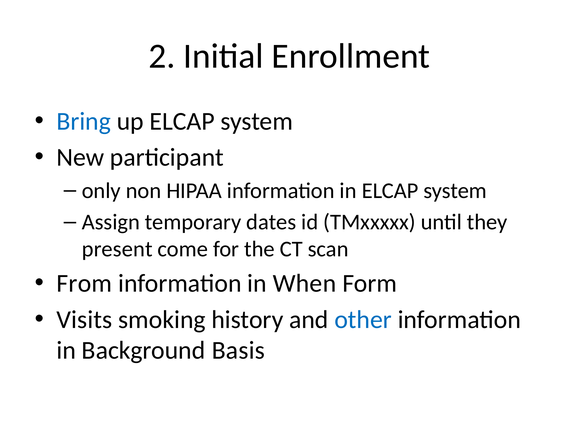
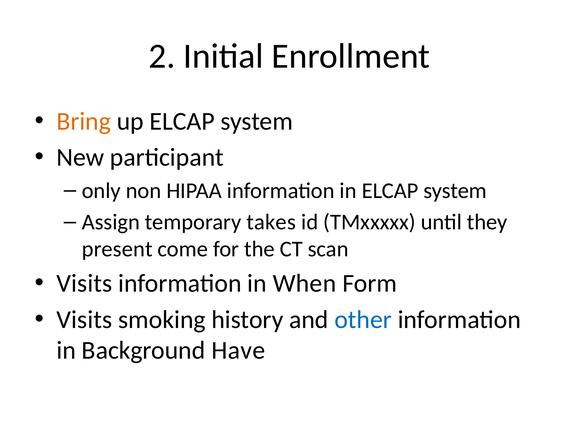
Bring colour: blue -> orange (84, 121)
dates: dates -> takes (271, 222)
From: From -> Visits (84, 284)
Basis: Basis -> Have (238, 351)
